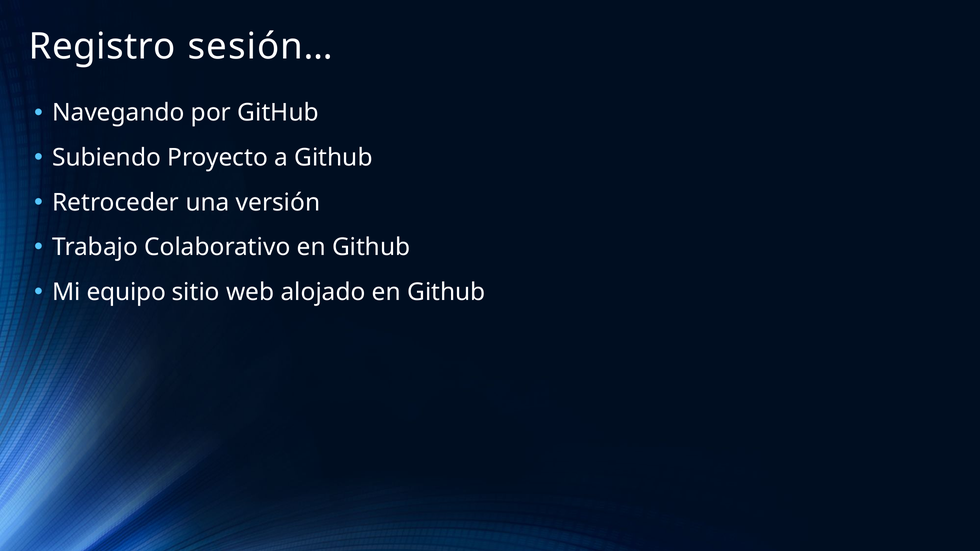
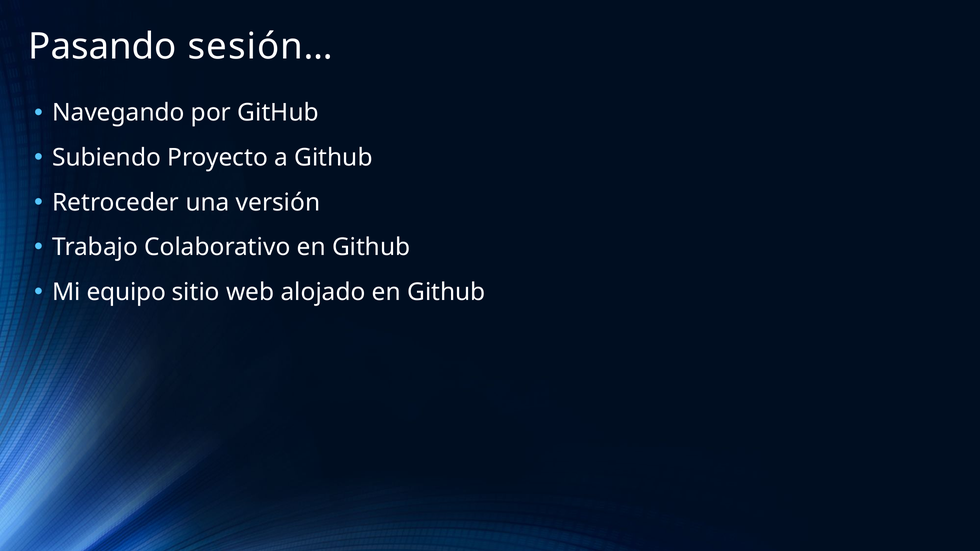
Registro: Registro -> Pasando (102, 47)
